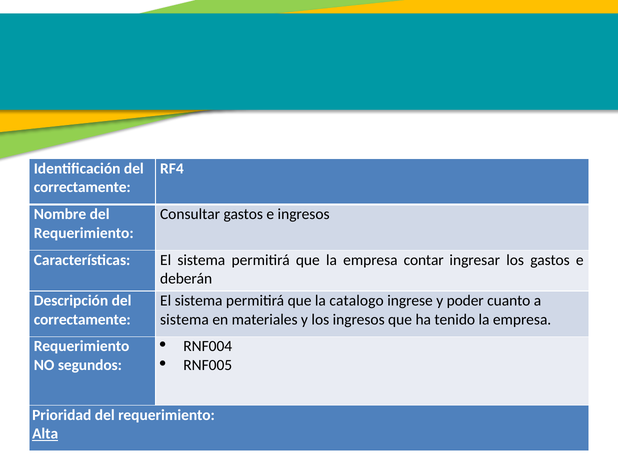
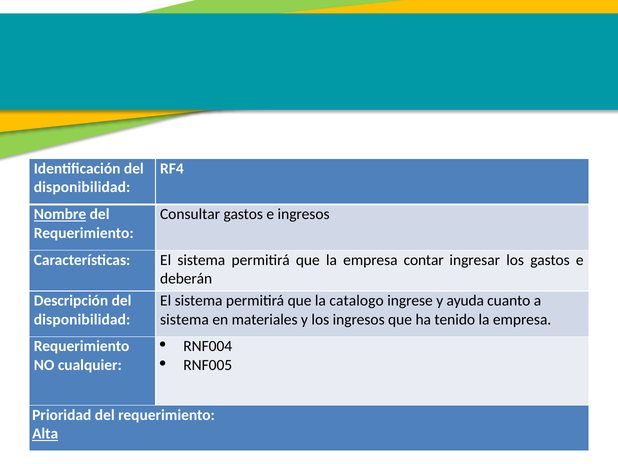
correctamente: correctamente -> disponibilidad (82, 187)
Nombre underline: none -> present (60, 214)
poder: poder -> ayuda (465, 300)
correctamente: correctamente -> disponibilidad (82, 319)
segundos: segundos -> cualquier (90, 365)
